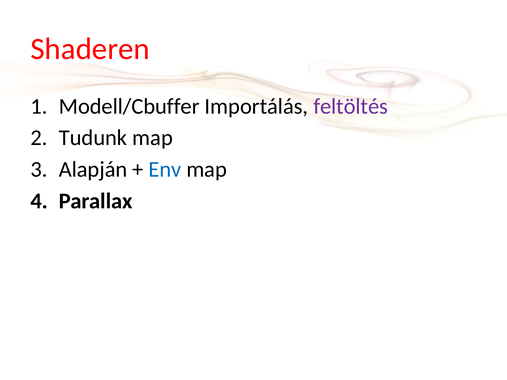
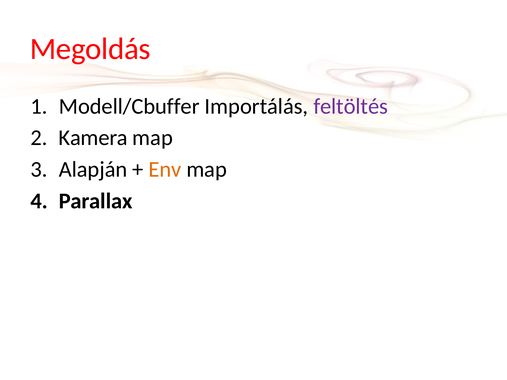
Shaderen: Shaderen -> Megoldás (90, 49)
Tudunk: Tudunk -> Kamera (93, 138)
Env colour: blue -> orange (165, 170)
